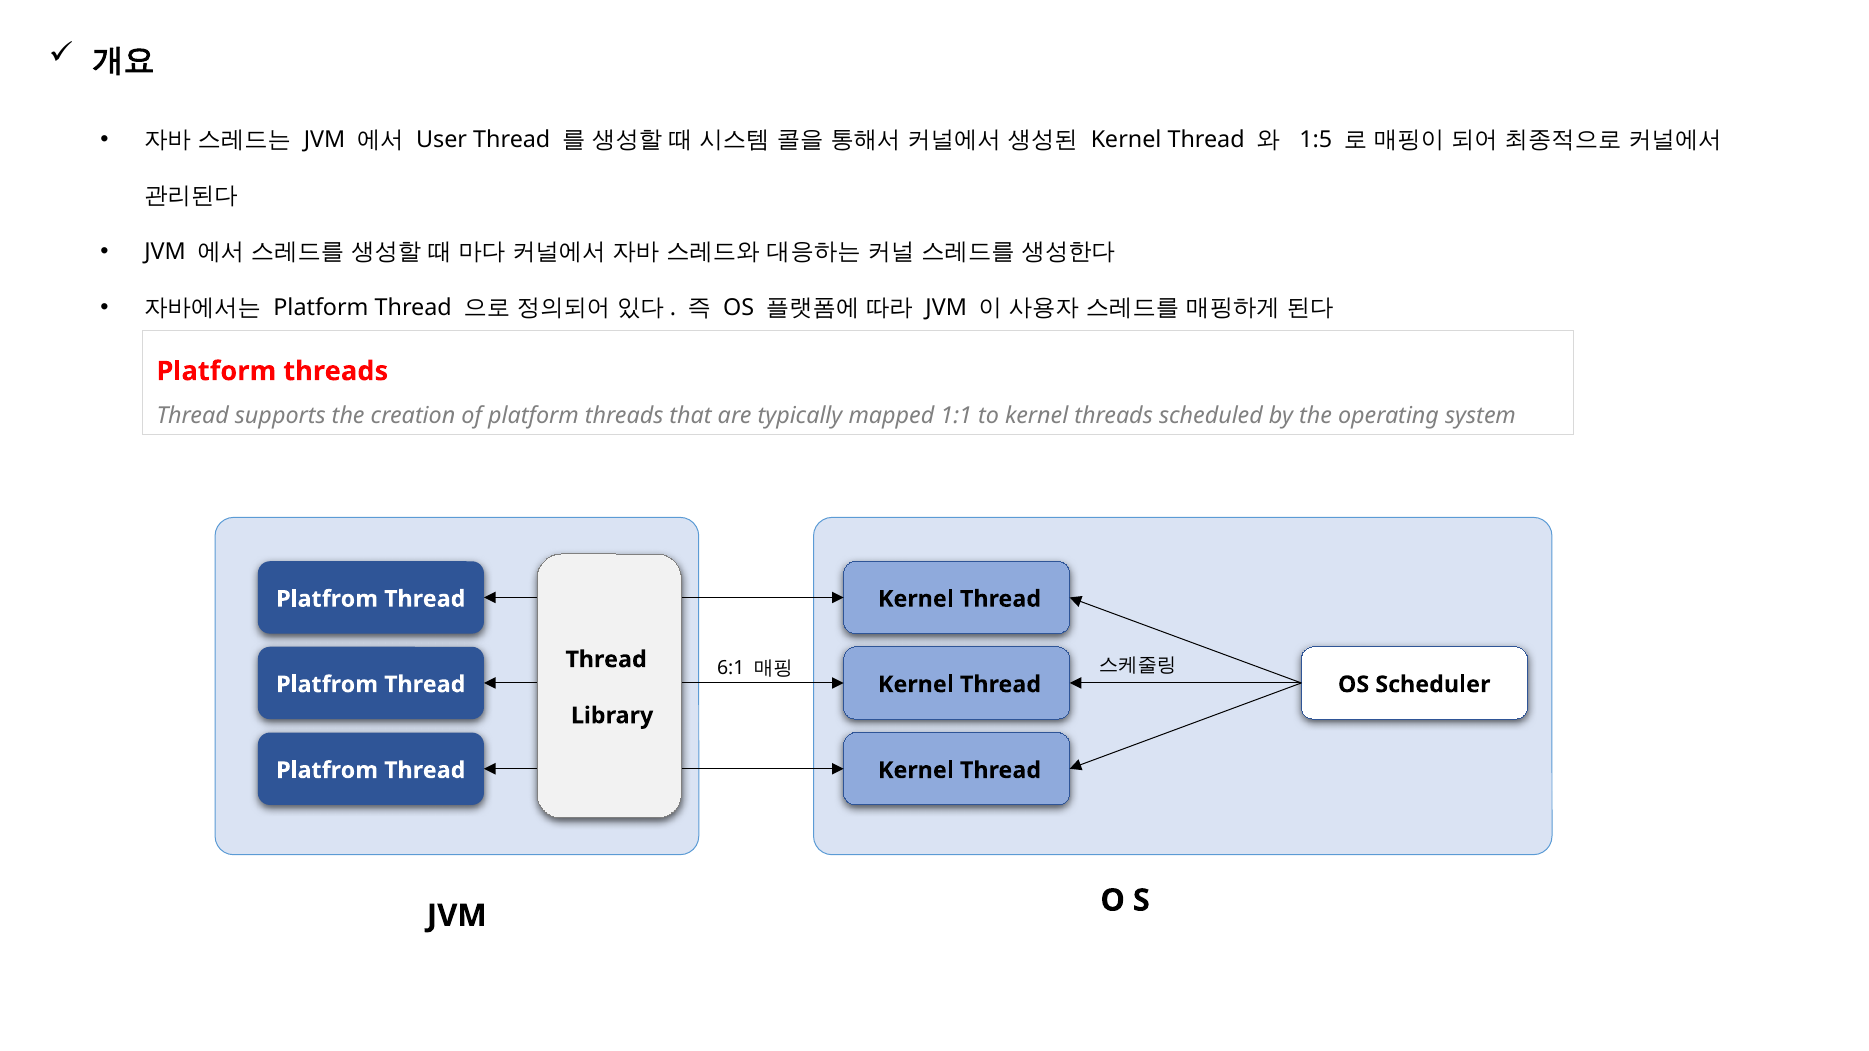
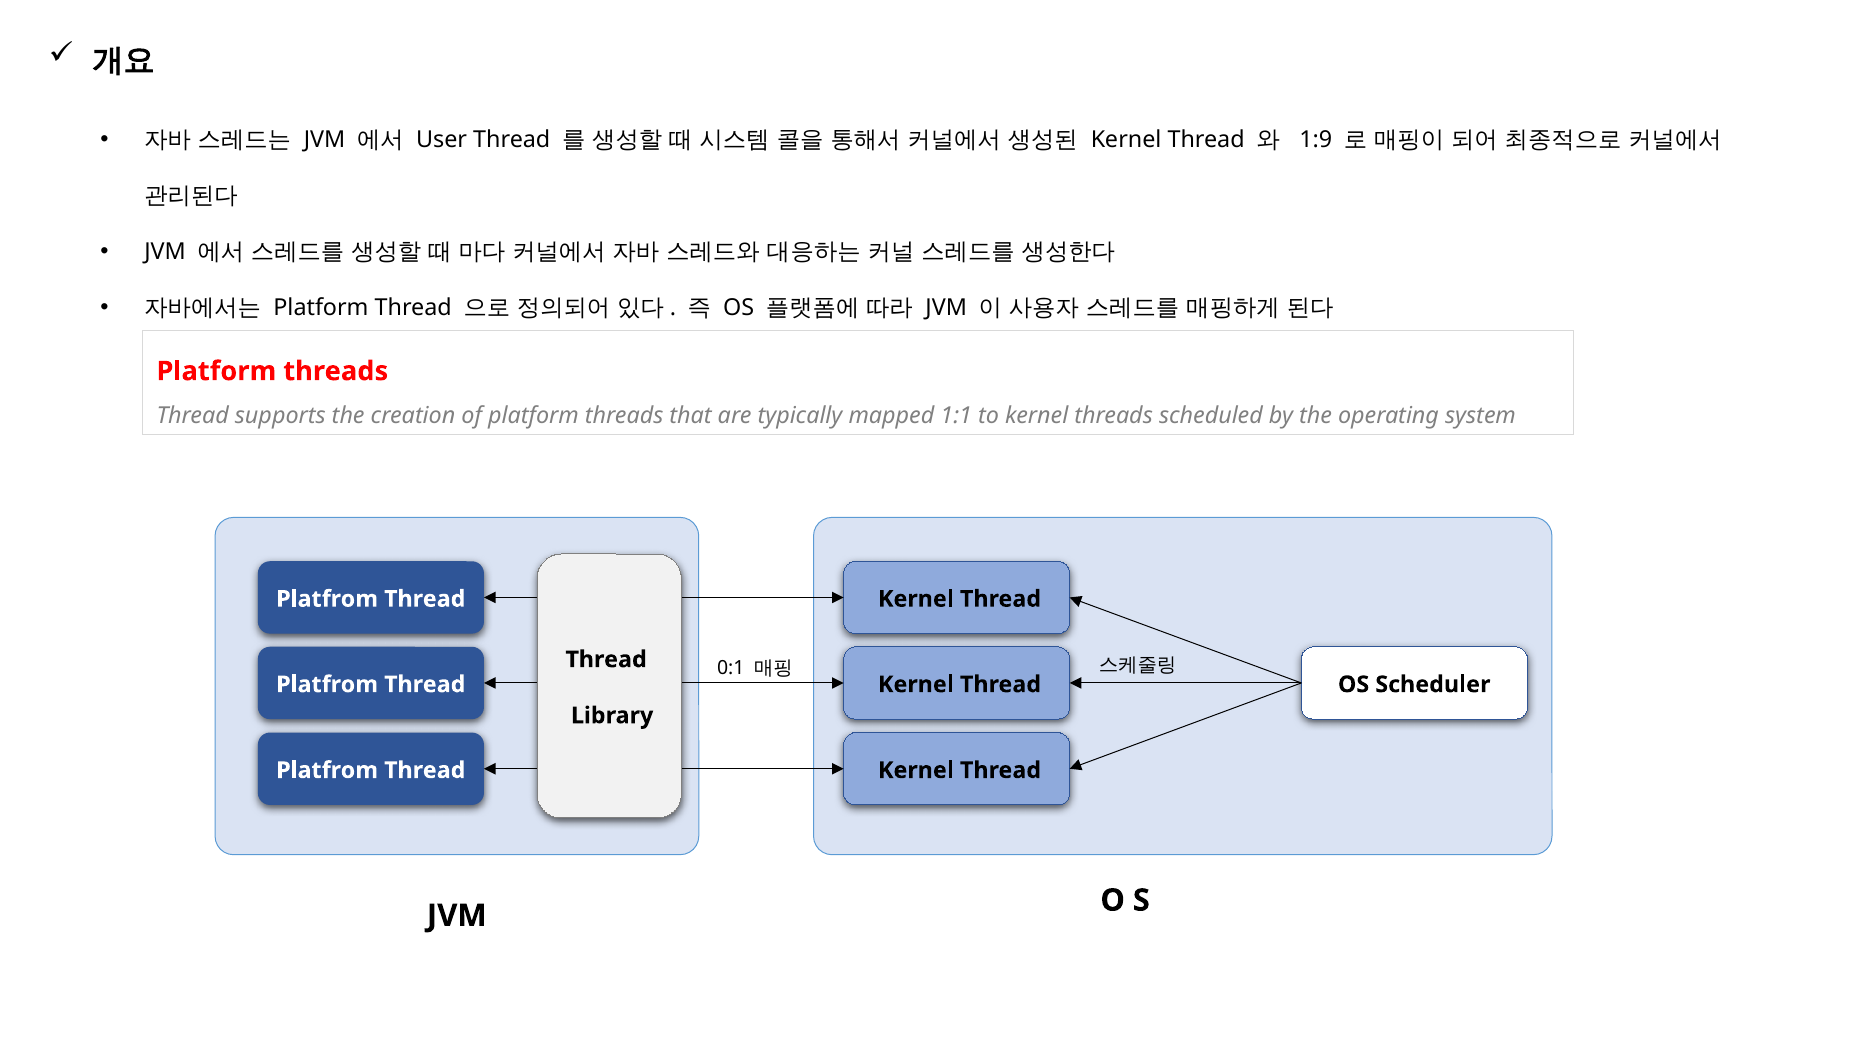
1:5: 1:5 -> 1:9 (1316, 140)
6:1: 6:1 -> 0:1 (731, 668)
